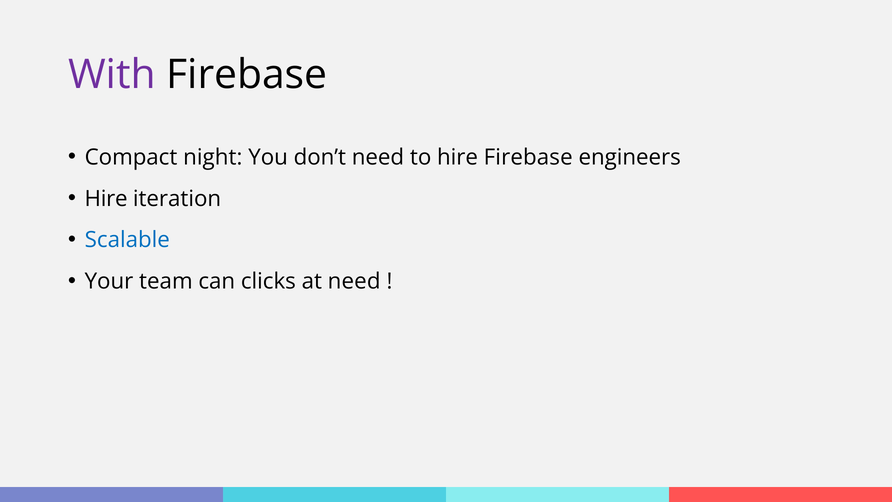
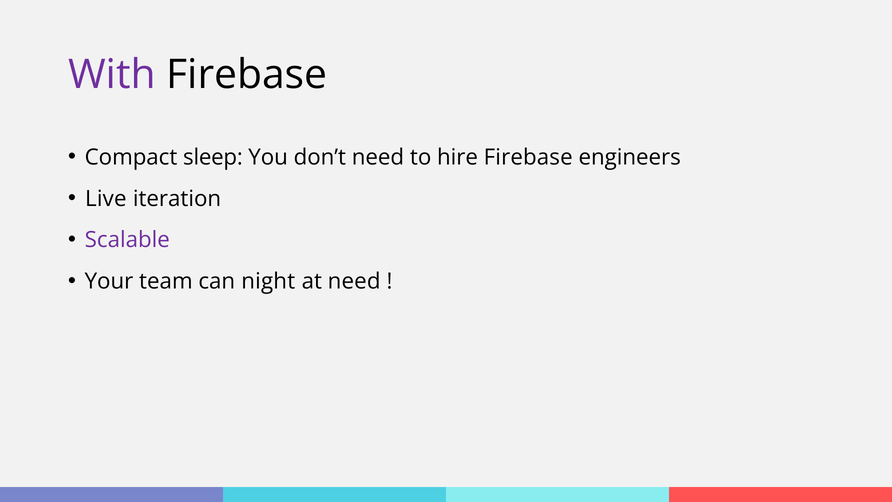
night: night -> sleep (213, 157)
Hire: Hire -> Live (106, 199)
Scalable colour: blue -> purple (127, 240)
clicks: clicks -> night (268, 281)
